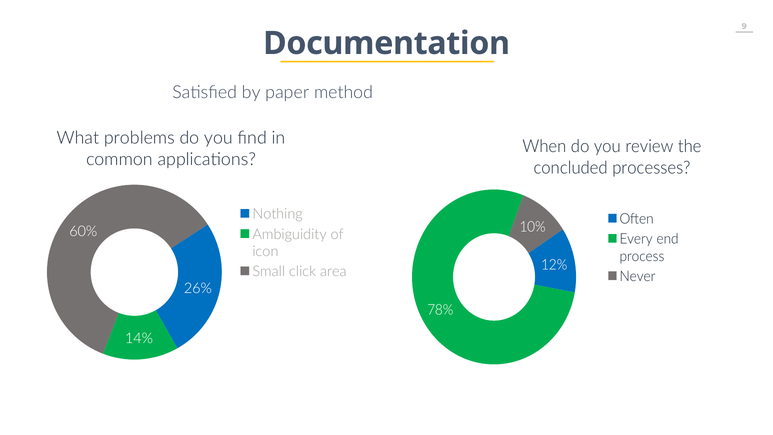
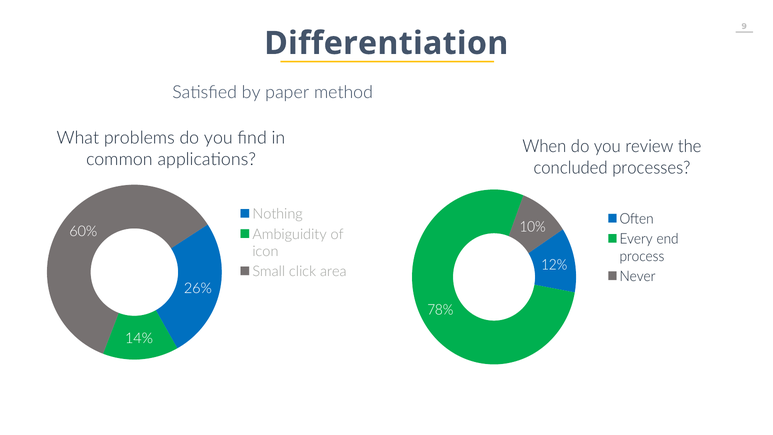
Documentation: Documentation -> Differentiation (386, 43)
